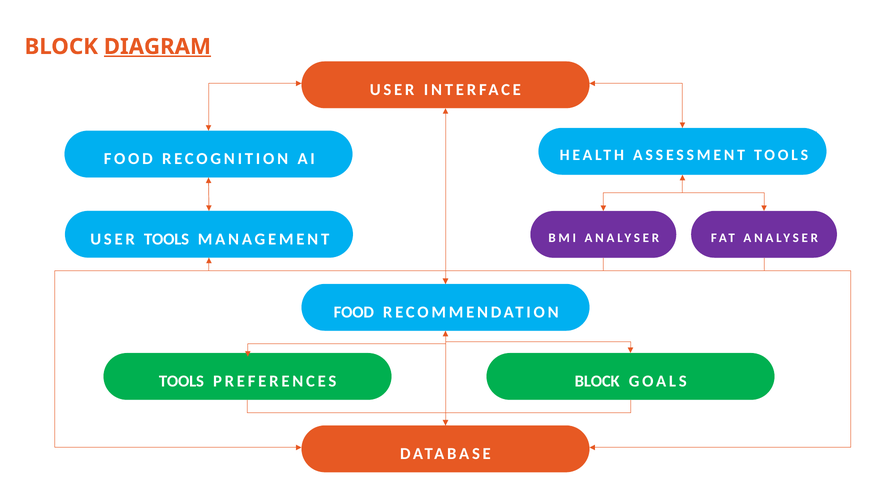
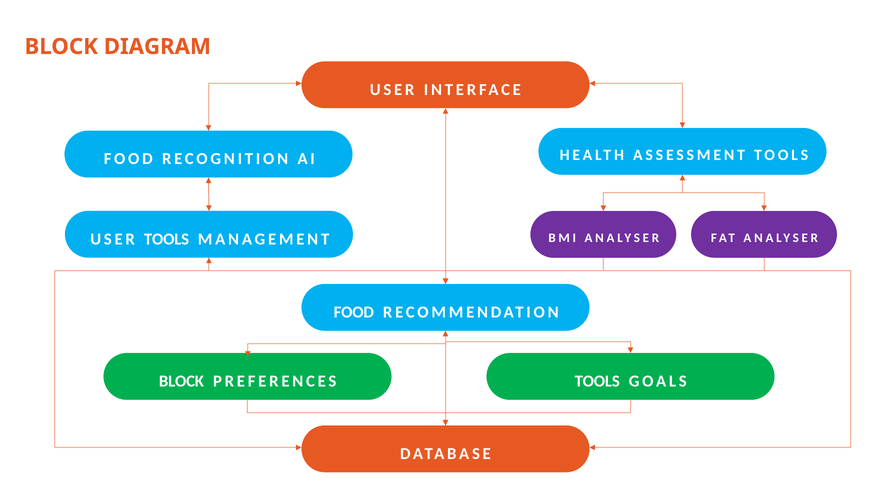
DIAGRAM underline: present -> none (157, 47)
TOOLS: TOOLS -> BLOCK (181, 381)
PREFERENCES BLOCK: BLOCK -> TOOLS (597, 381)
